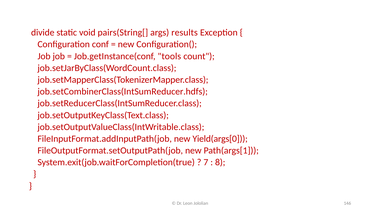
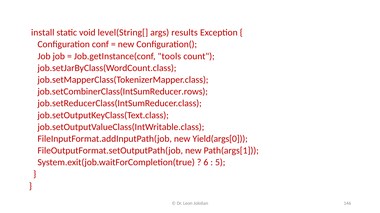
divide: divide -> install (43, 33)
pairs(String[: pairs(String[ -> level(String[ (123, 33)
job.setCombinerClass(IntSumReducer.hdfs: job.setCombinerClass(IntSumReducer.hdfs -> job.setCombinerClass(IntSumReducer.rows (123, 92)
7: 7 -> 6 (206, 163)
8: 8 -> 5 (220, 163)
